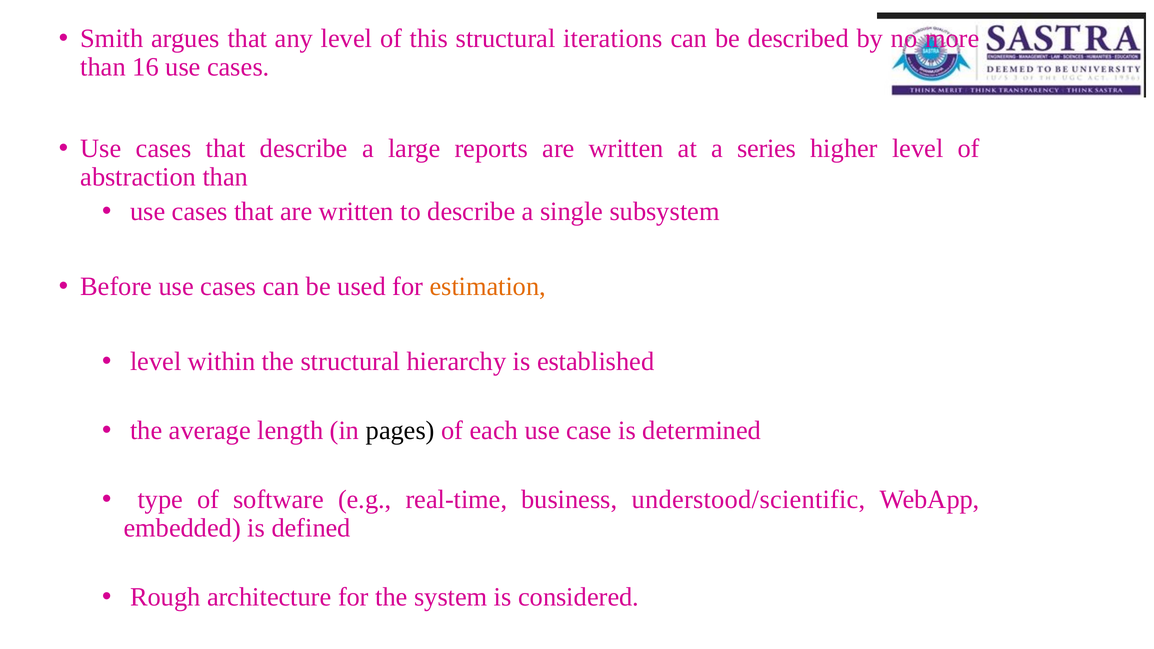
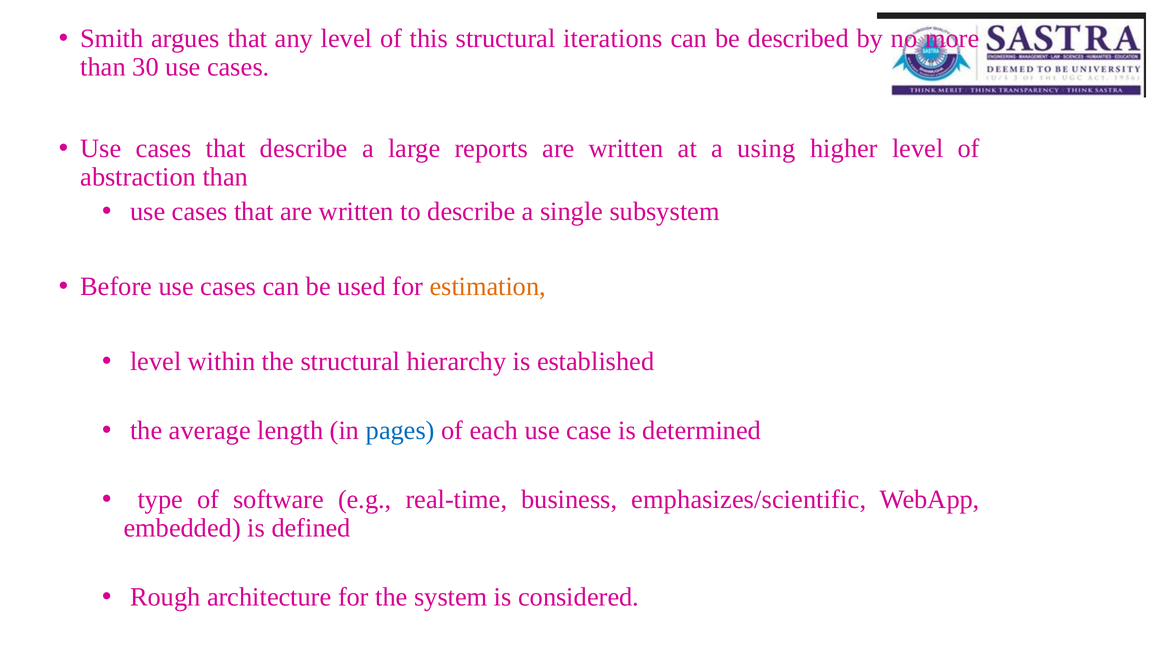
16: 16 -> 30 (146, 67)
series: series -> using (766, 148)
pages colour: black -> blue (400, 431)
understood/scientific: understood/scientific -> emphasizes/scientific (749, 500)
